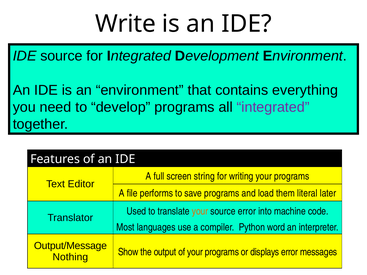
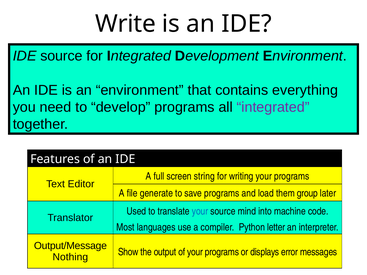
performs: performs -> generate (156, 193)
literal: literal -> group (307, 193)
your colour: orange -> blue (200, 212)
source error: error -> mind (247, 212)
word: word -> letter (276, 227)
